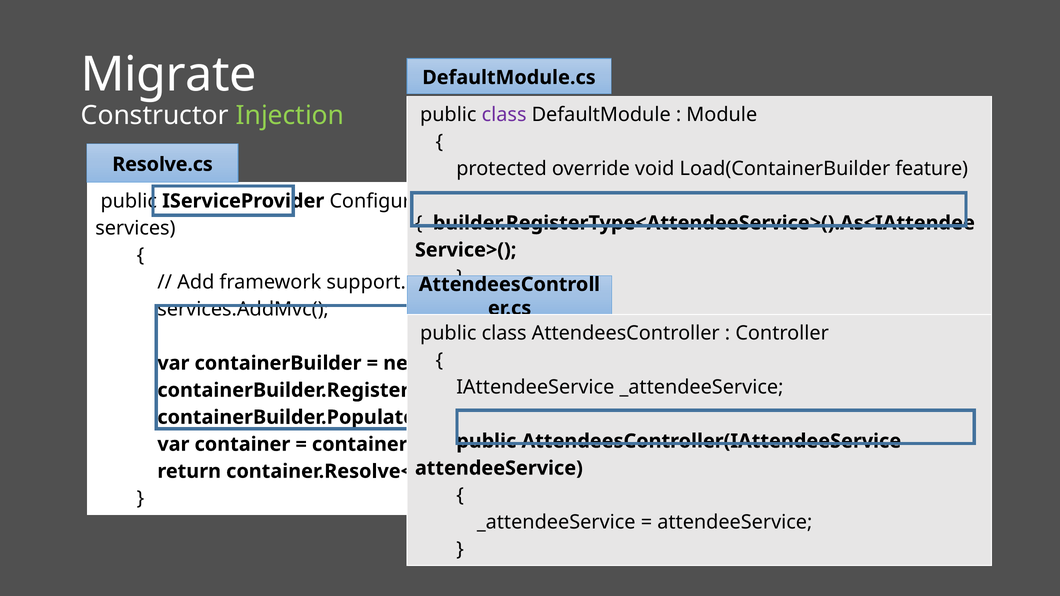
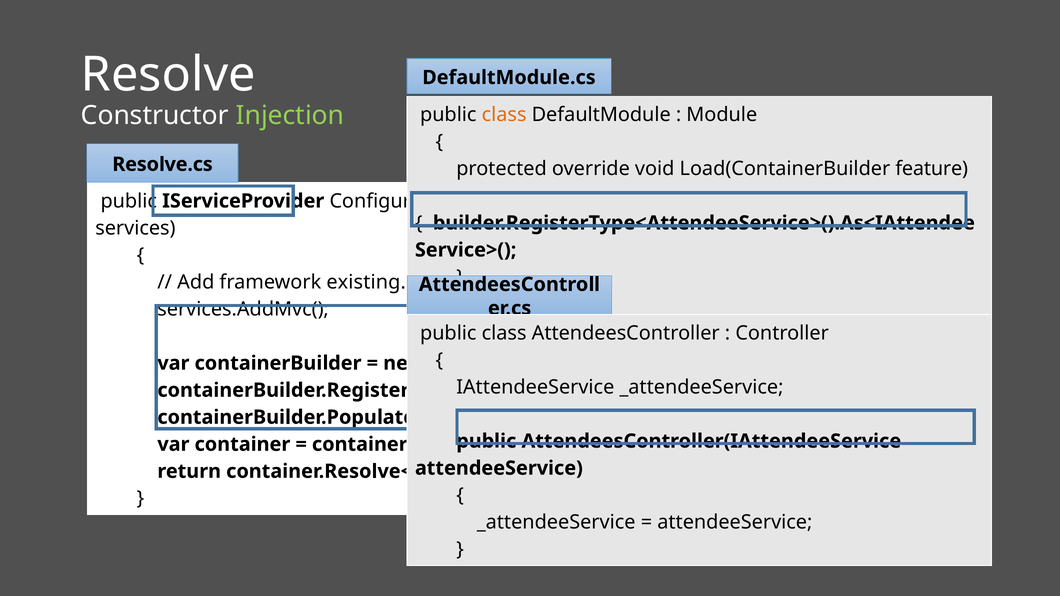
Migrate: Migrate -> Resolve (168, 75)
class colour: purple -> orange (504, 115)
support: support -> existing (366, 282)
